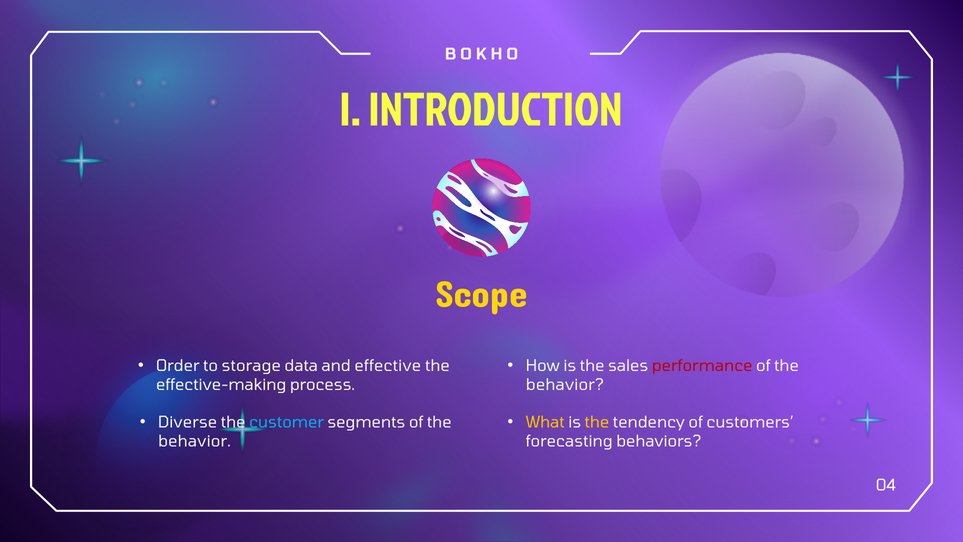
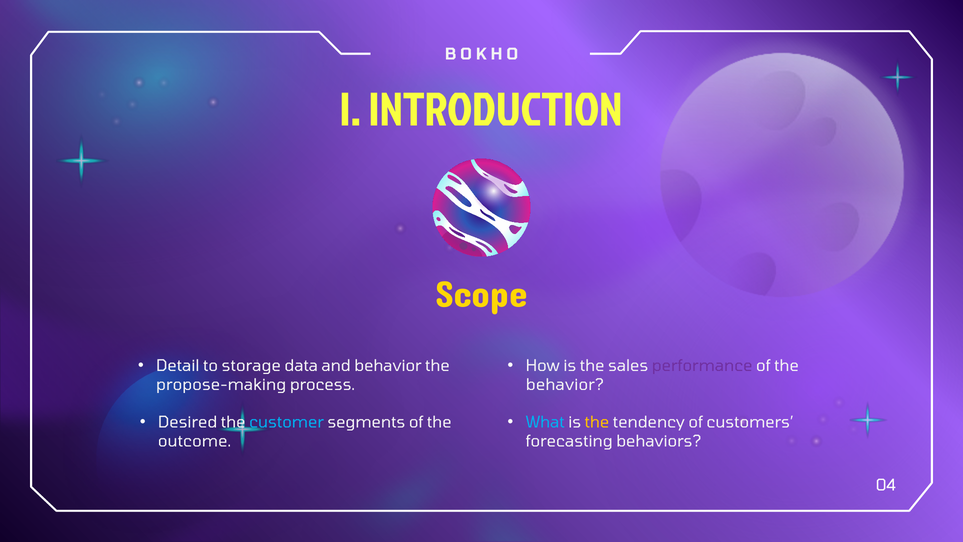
Order: Order -> Detail (178, 366)
and effective: effective -> behavior (388, 366)
performance colour: red -> purple (702, 366)
effective-making: effective-making -> propose-making (221, 385)
Diverse: Diverse -> Desired (188, 422)
What colour: yellow -> light blue (545, 422)
behavior: behavior -> outcome (195, 441)
